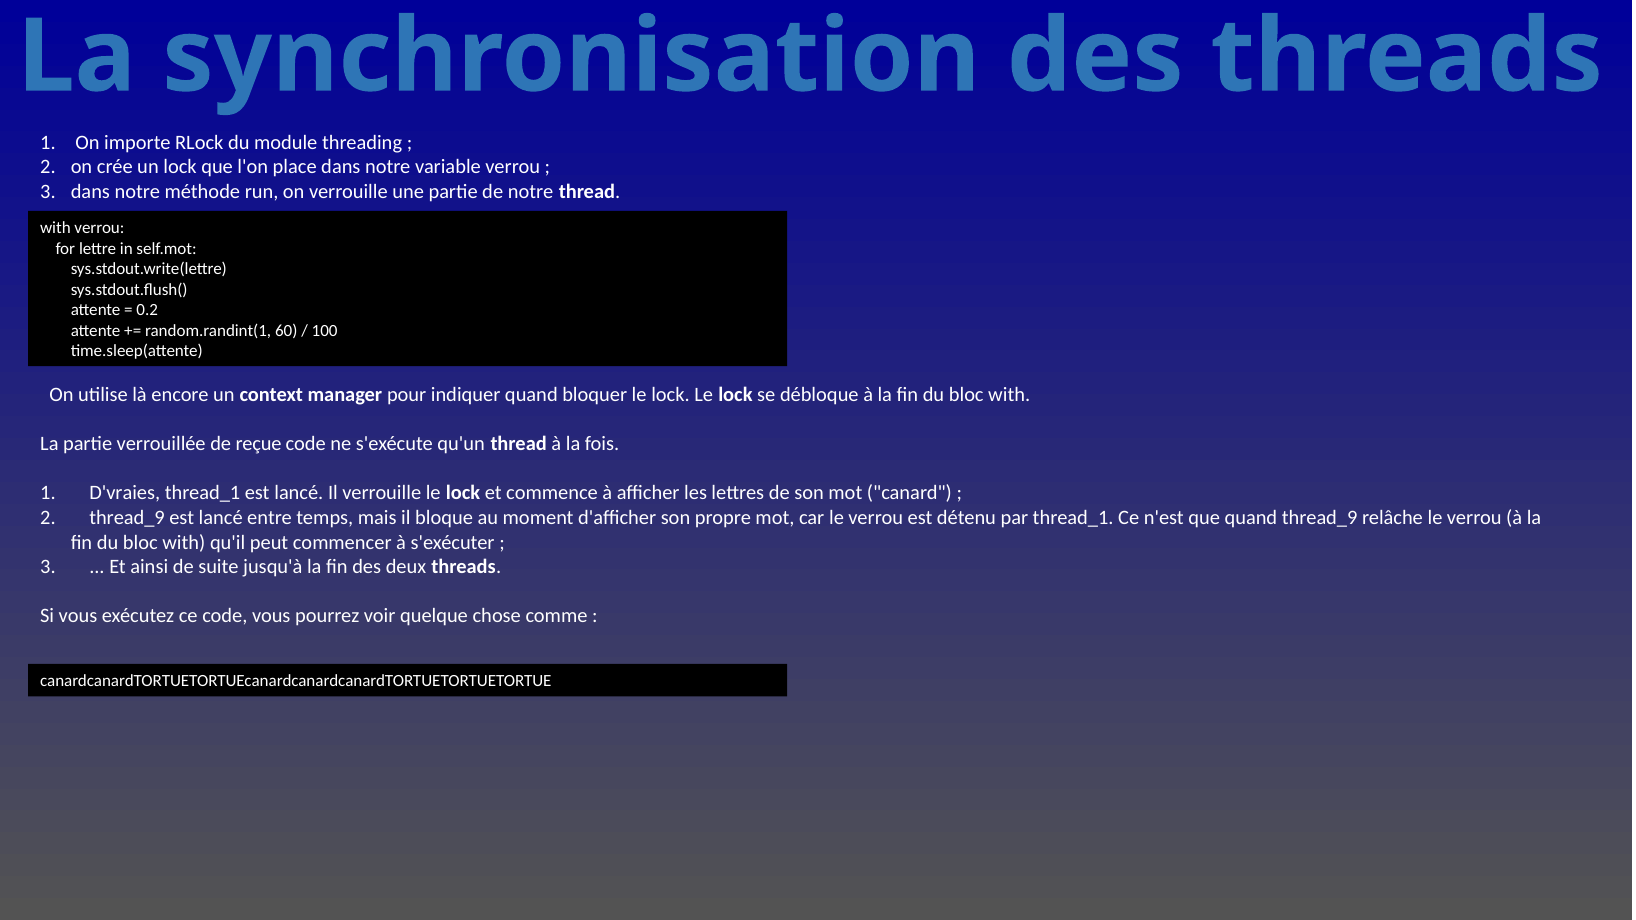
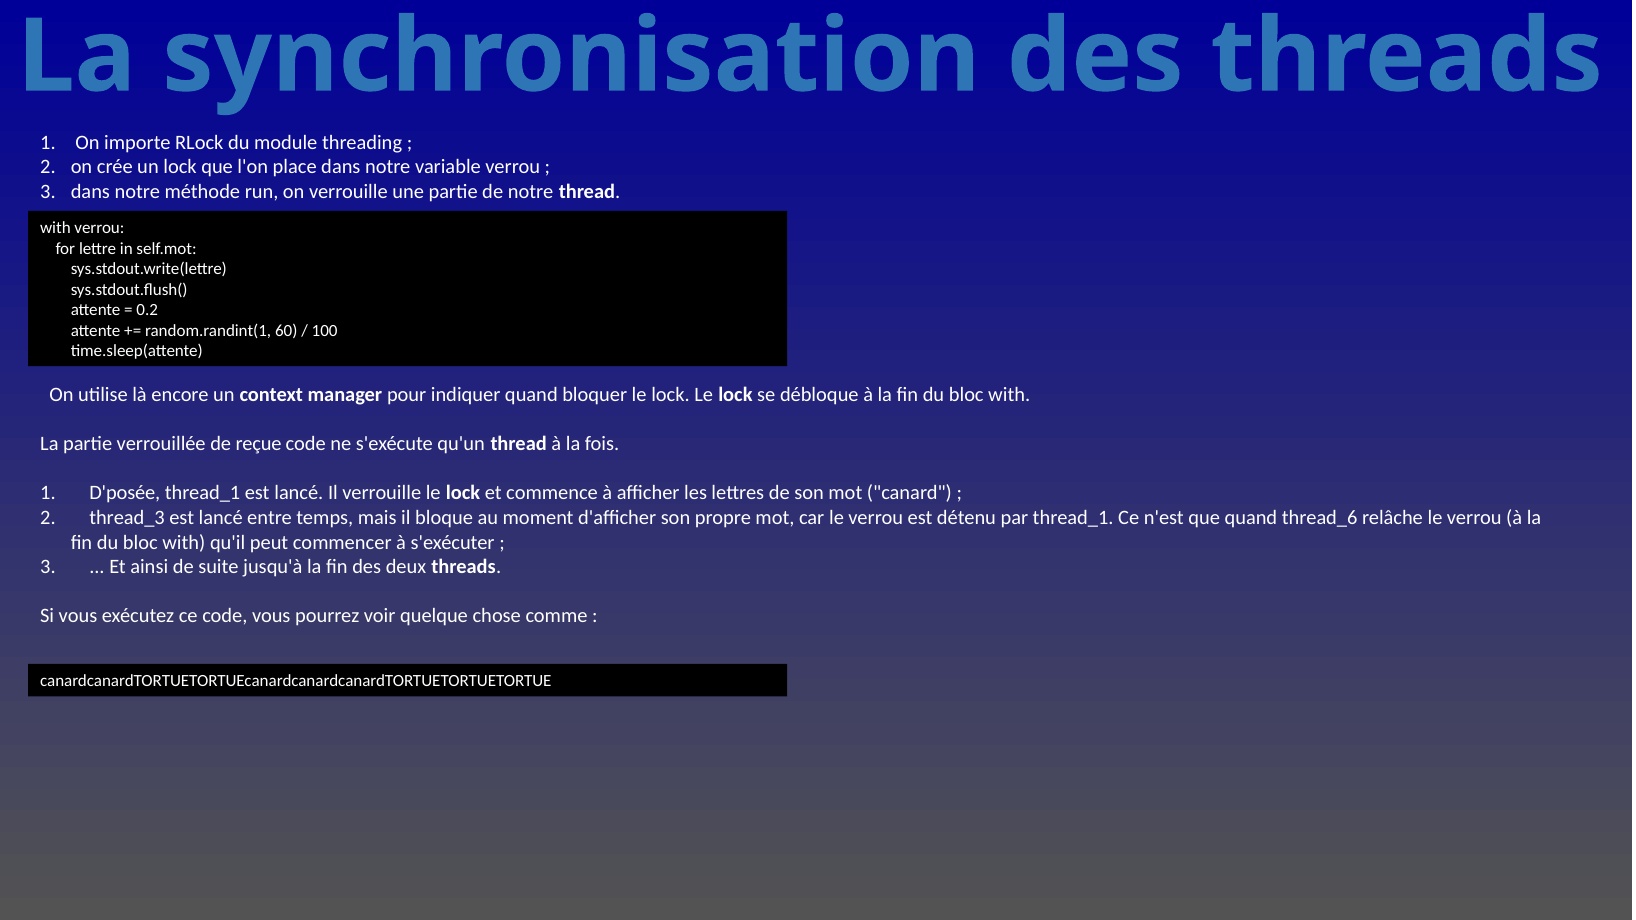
D'vraies: D'vraies -> D'posée (125, 493)
thread_9: thread_9 -> thread_3 (127, 518)
quand thread_9: thread_9 -> thread_6 (1320, 518)
